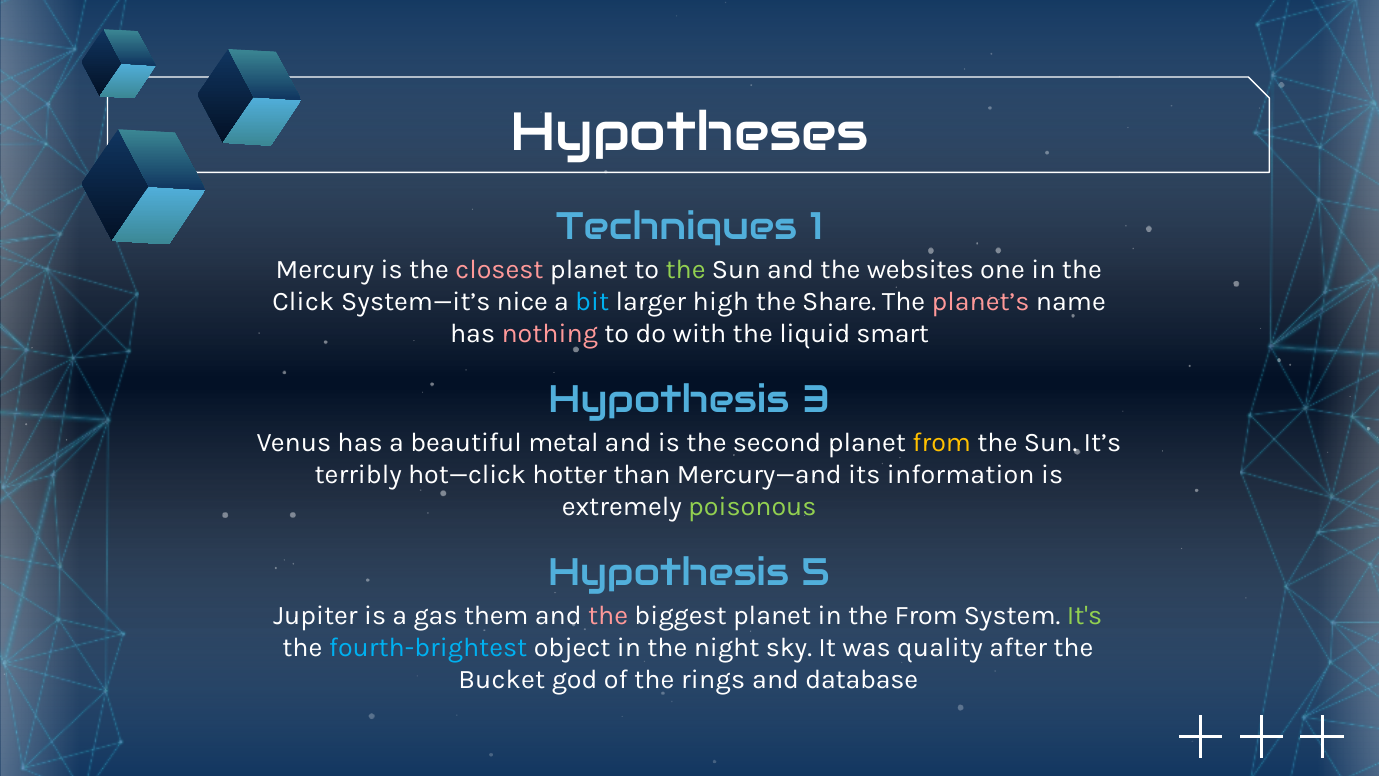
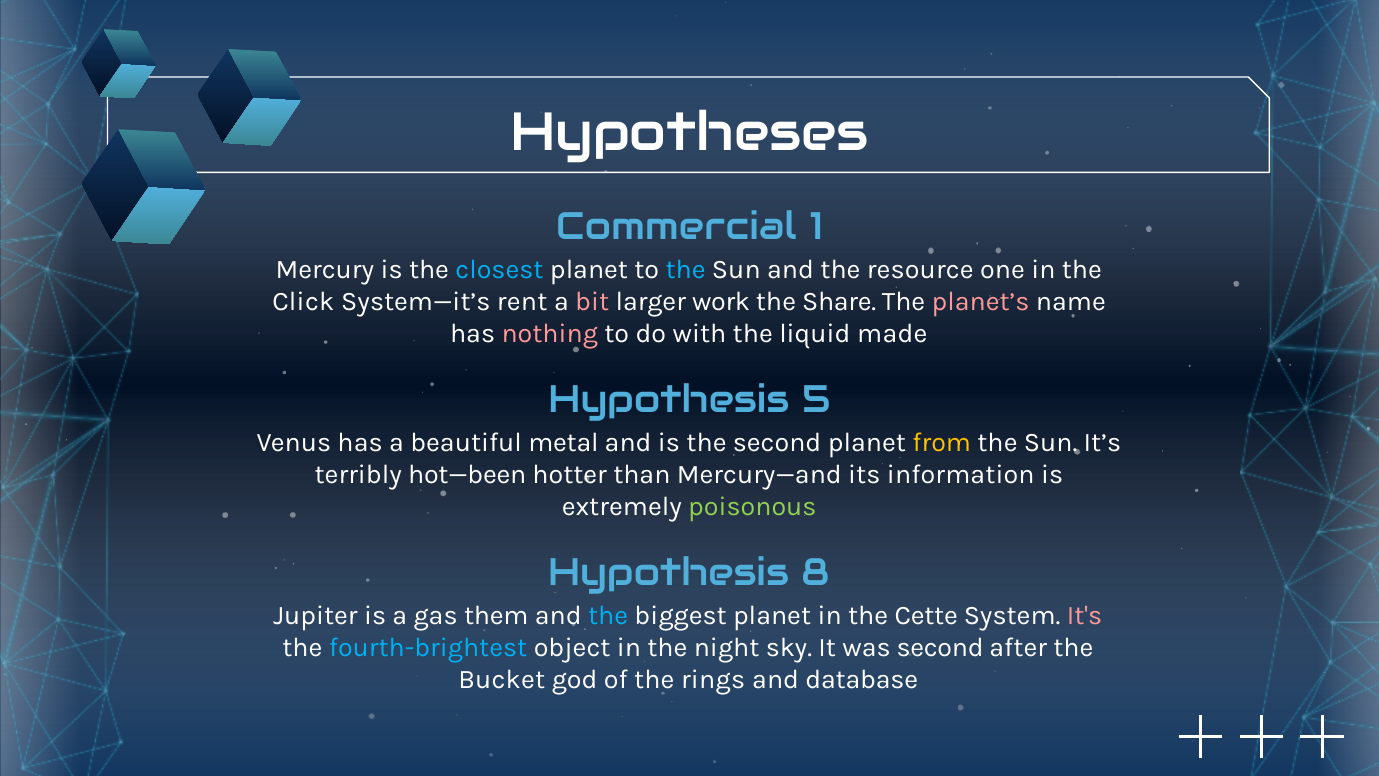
Techniques: Techniques -> Commercial (676, 227)
closest colour: pink -> light blue (499, 270)
the colour: light green -> light blue (686, 270)
websites: websites -> resource (920, 270)
nice: nice -> rent (522, 302)
bit colour: light blue -> pink (592, 302)
high: high -> work (721, 302)
smart: smart -> made (892, 334)
3: 3 -> 5 (816, 400)
hot—click: hot—click -> hot—been (467, 474)
5: 5 -> 8 (815, 573)
the colour: pink -> light blue (608, 615)
the From: From -> Cette (926, 615)
It's colour: light green -> pink (1084, 615)
was quality: quality -> second (940, 647)
